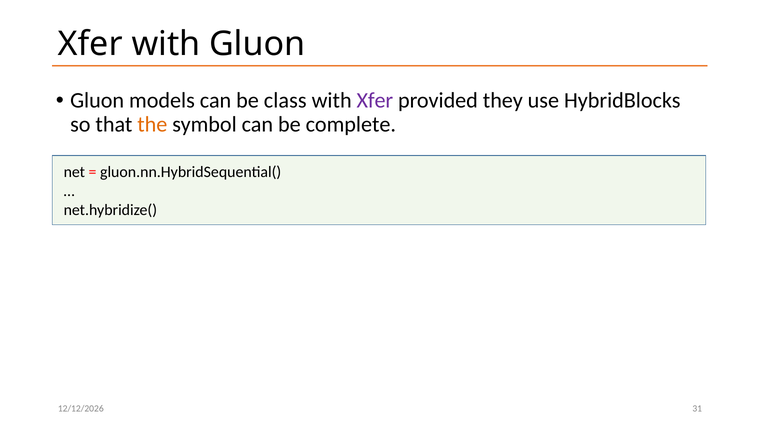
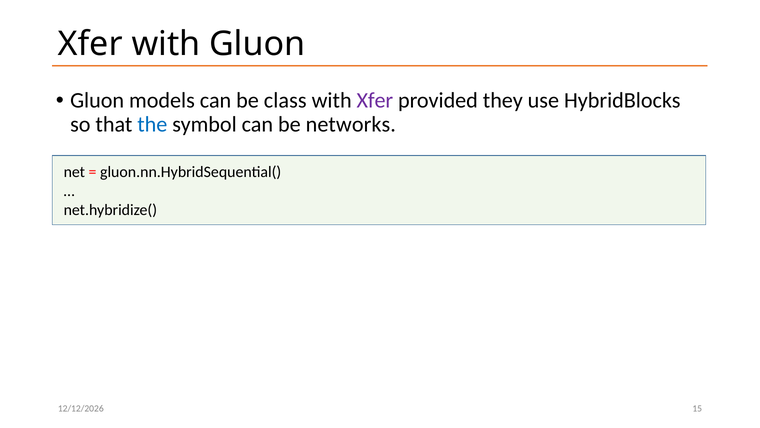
the colour: orange -> blue (152, 124)
complete: complete -> networks (351, 124)
31: 31 -> 15 (697, 408)
